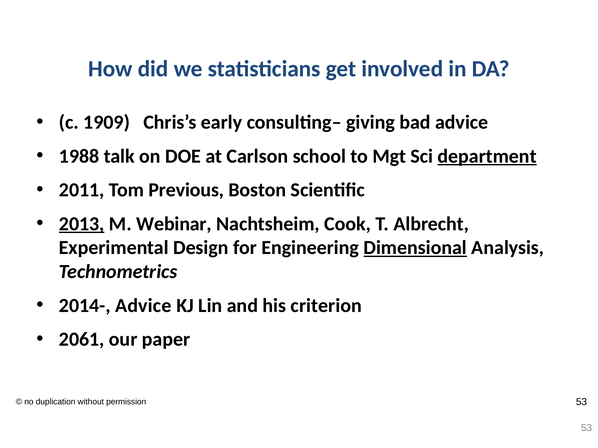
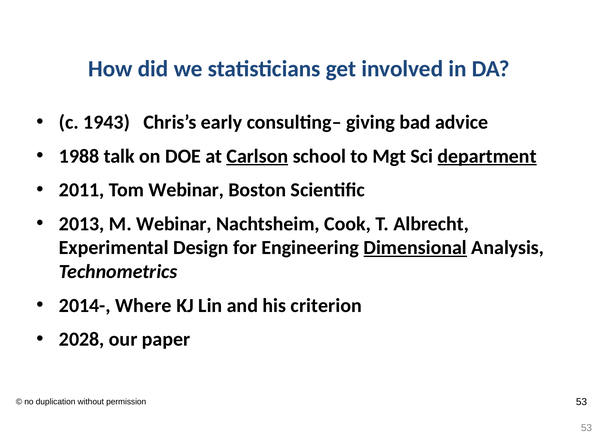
1909: 1909 -> 1943 (107, 122)
Carlson underline: none -> present (257, 156)
Tom Previous: Previous -> Webinar (186, 190)
2013 underline: present -> none (82, 224)
2014- Advice: Advice -> Where (143, 306)
2061: 2061 -> 2028 (82, 340)
